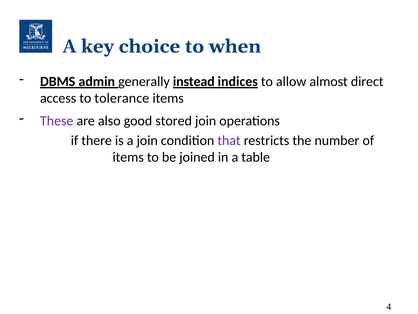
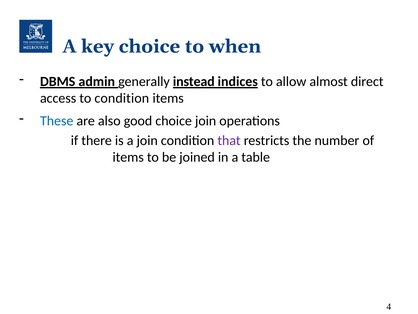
to tolerance: tolerance -> condition (122, 98)
These colour: purple -> blue (57, 121)
good stored: stored -> choice (174, 121)
